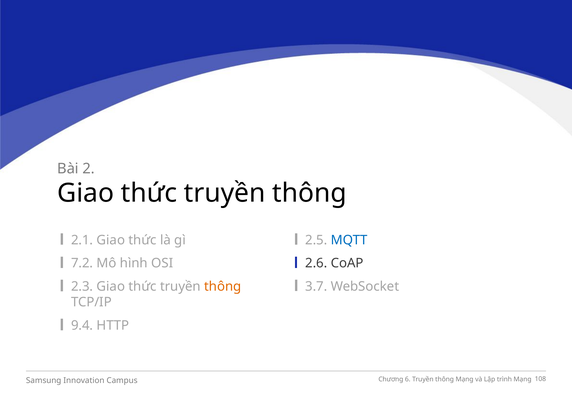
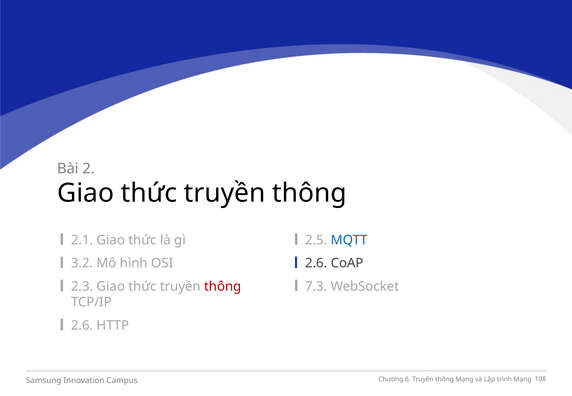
7.2: 7.2 -> 3.2 (82, 263)
thông colour: orange -> red (223, 286)
3.7: 3.7 -> 7.3 (316, 286)
9.4: 9.4 -> 2.6 (82, 326)
